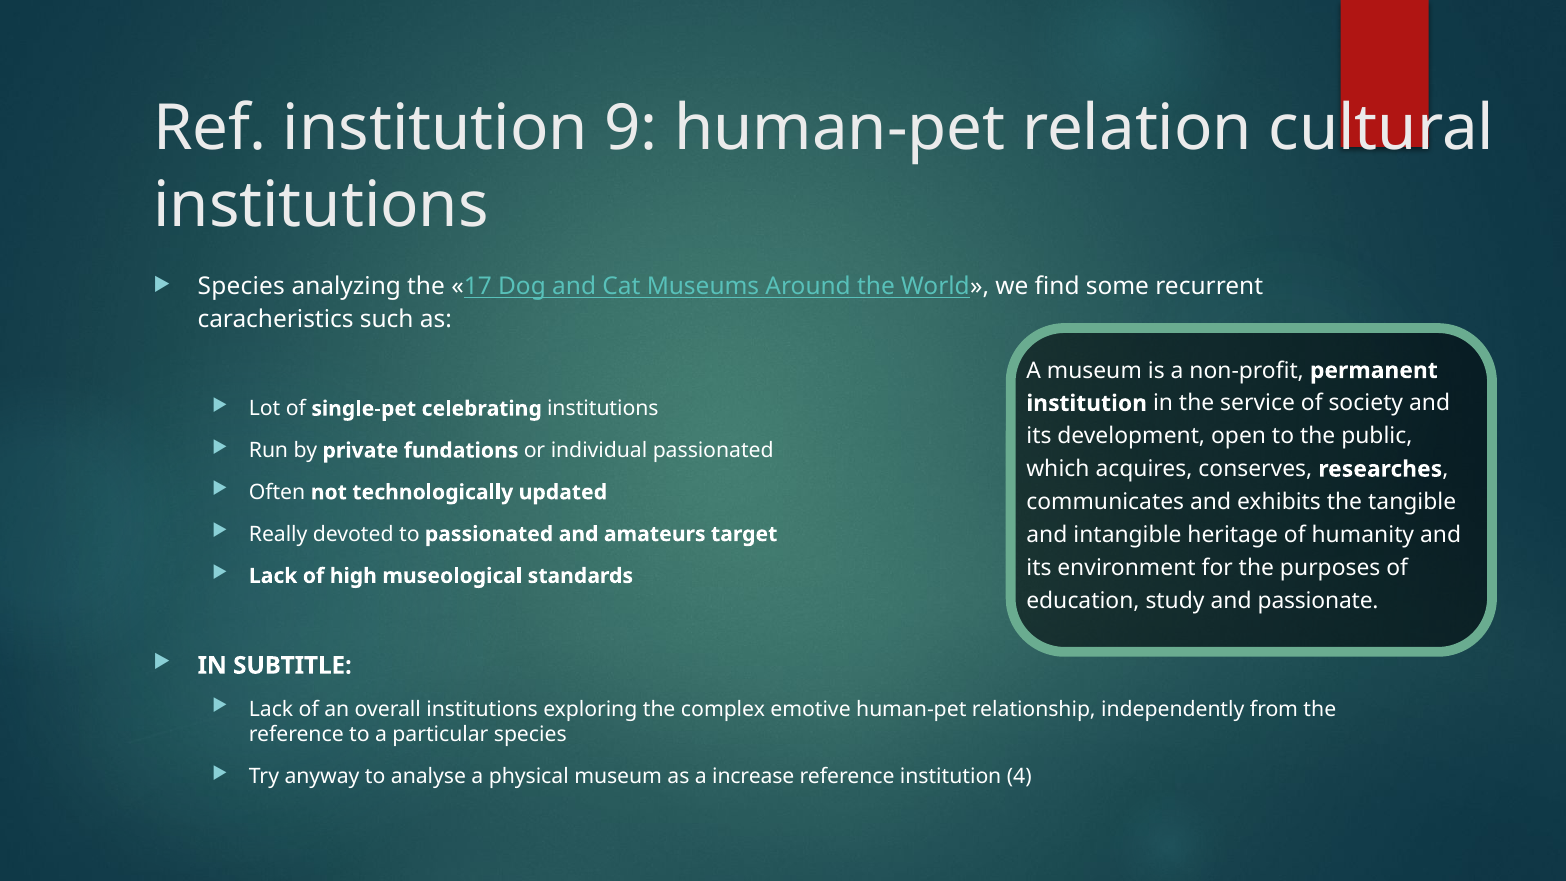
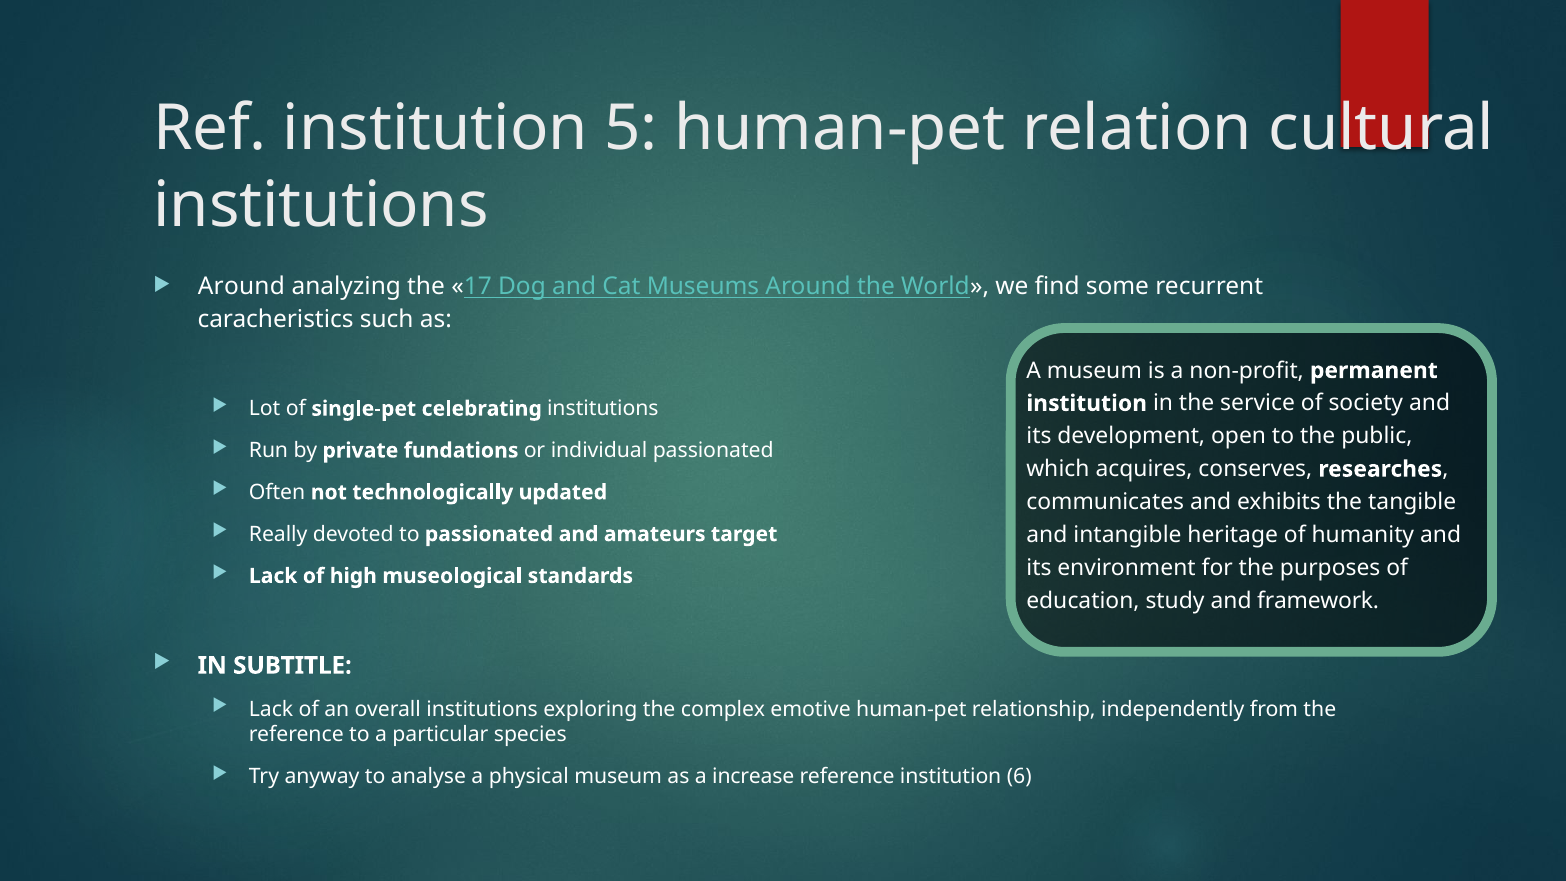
9: 9 -> 5 (631, 129)
Species: Species -> Around (241, 286)
passionate: passionate -> framework (1318, 601)
4: 4 -> 6 (1019, 776)
